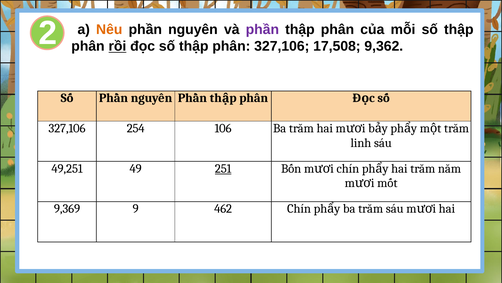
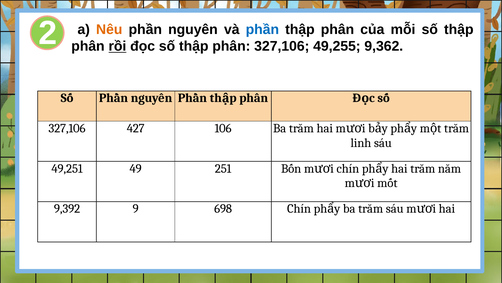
phần colour: purple -> blue (262, 30)
17,508: 17,508 -> 49,255 (337, 46)
254: 254 -> 427 (136, 128)
251 underline: present -> none (223, 168)
9,369: 9,369 -> 9,392 (67, 208)
462: 462 -> 698 (223, 208)
